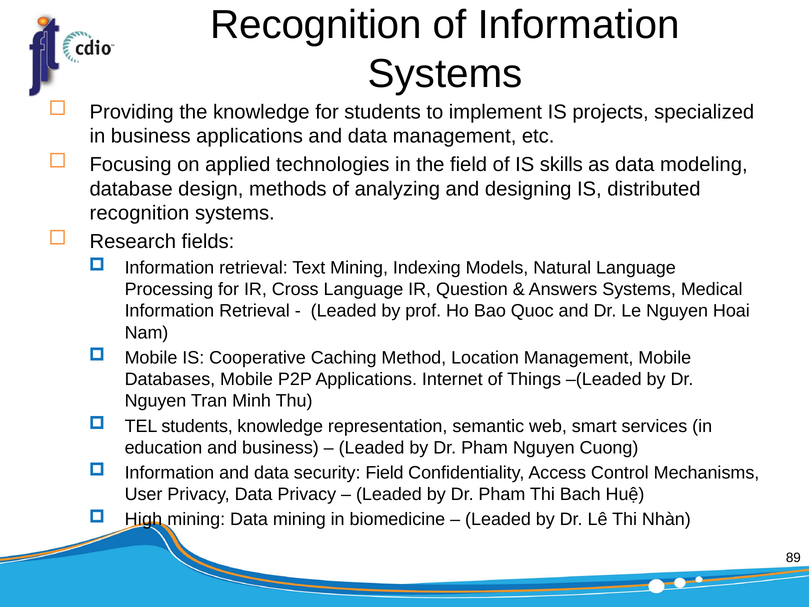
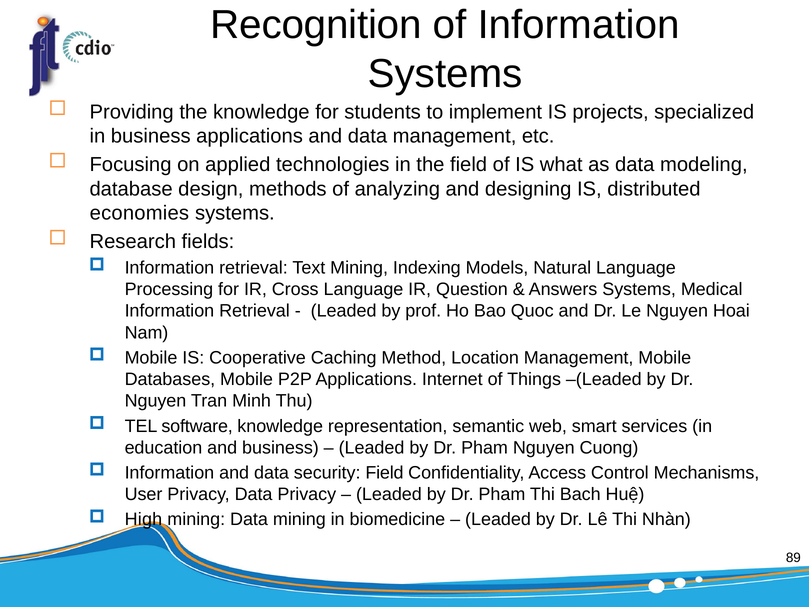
skills: skills -> what (561, 165)
recognition: recognition -> economies (139, 213)
TEL students: students -> software (197, 426)
